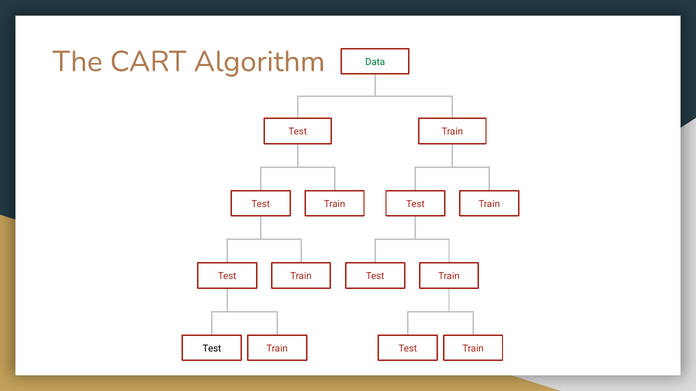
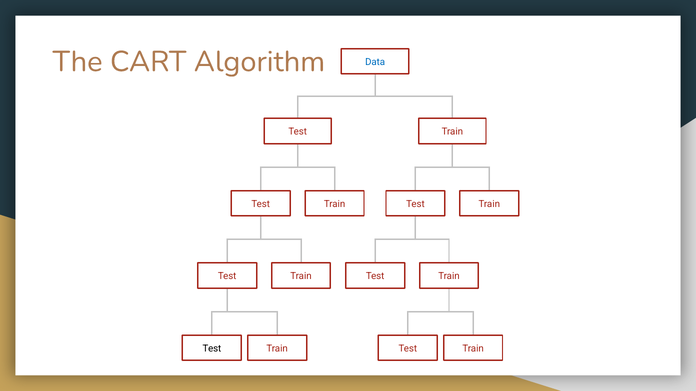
Data colour: green -> blue (375, 62)
